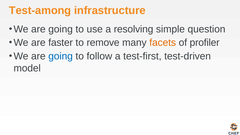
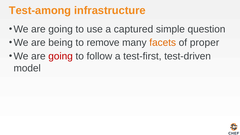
resolving: resolving -> captured (134, 29)
faster: faster -> being (61, 43)
profiler: profiler -> proper (205, 43)
going colour: blue -> red (61, 56)
